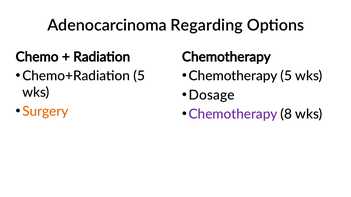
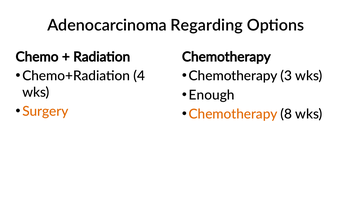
Chemo+Radiation 5: 5 -> 4 (139, 76)
Chemotherapy 5: 5 -> 3 (286, 76)
Dosage: Dosage -> Enough (212, 95)
Chemotherapy colour: purple -> orange (233, 114)
